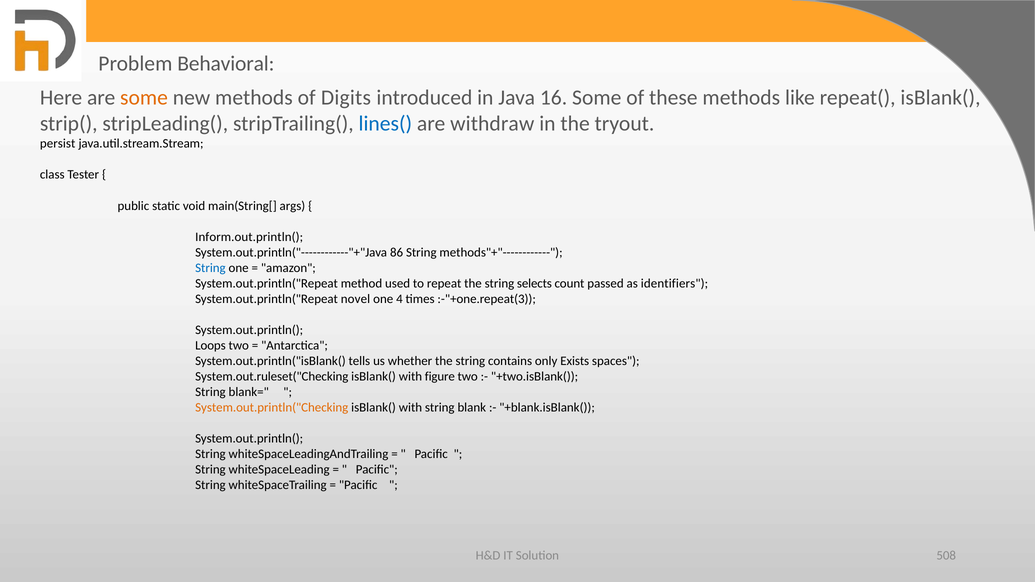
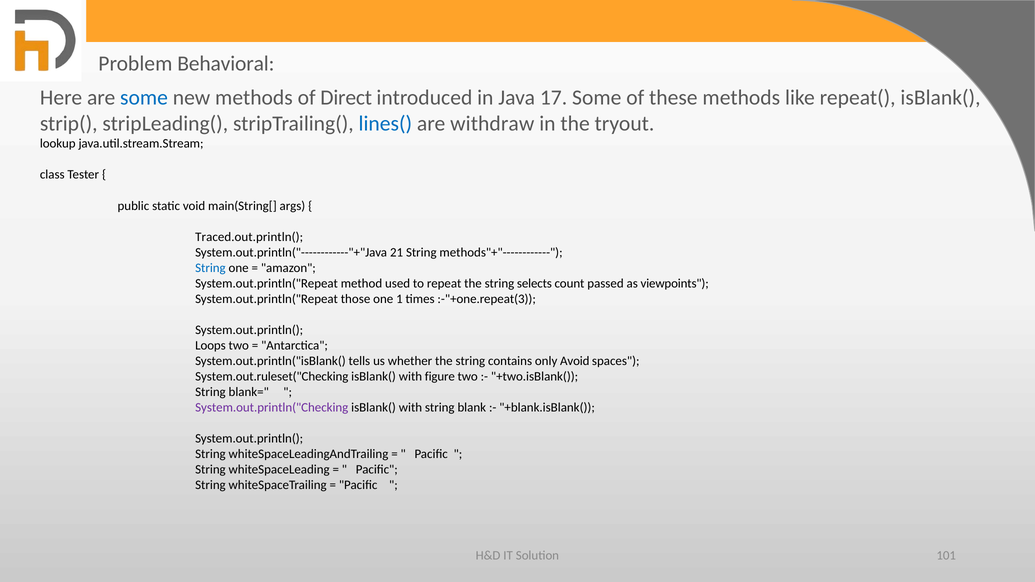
some colour: orange -> blue (144, 98)
Digits: Digits -> Direct (346, 98)
16: 16 -> 17 (554, 98)
persist: persist -> lookup (58, 144)
Inform.out.println(: Inform.out.println( -> Traced.out.println( (249, 237)
86: 86 -> 21 (397, 252)
identifiers: identifiers -> viewpoints (675, 283)
novel: novel -> those (356, 299)
4: 4 -> 1 (399, 299)
Exists: Exists -> Avoid (575, 361)
System.out.println("Checking colour: orange -> purple (272, 408)
508: 508 -> 101 (946, 556)
